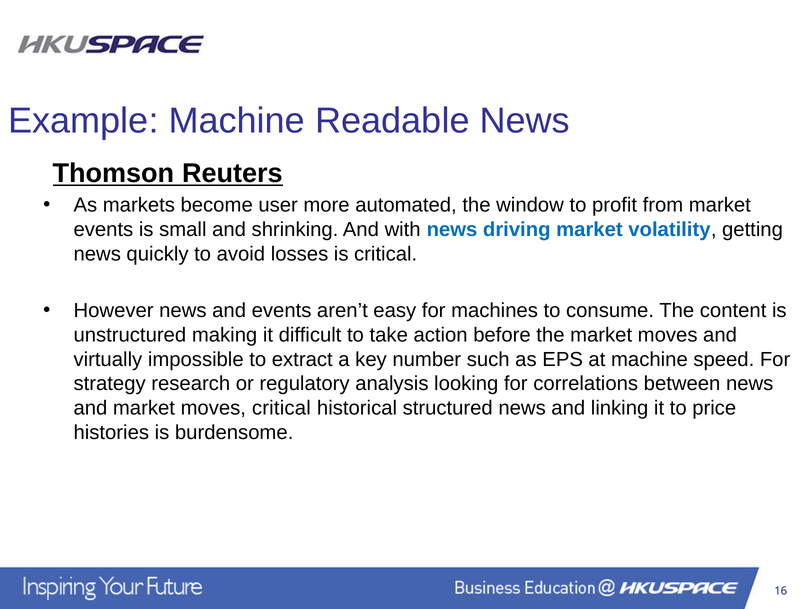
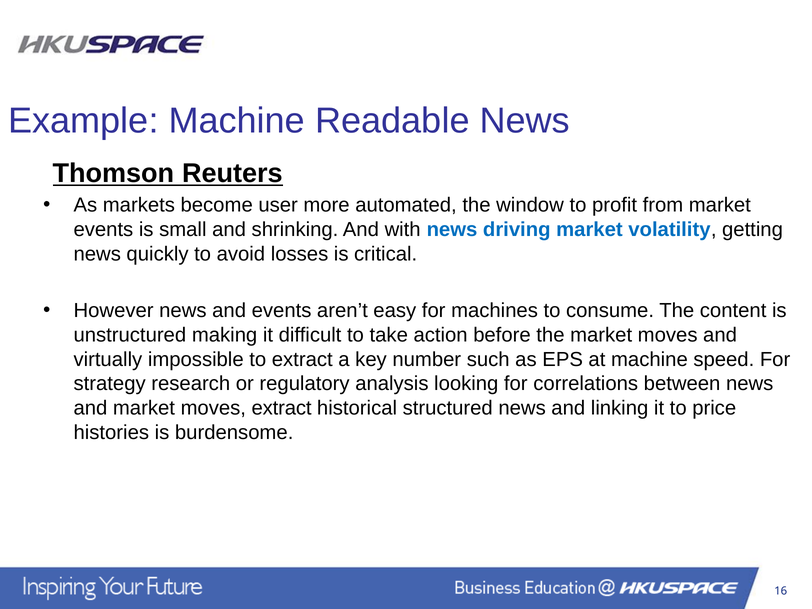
moves critical: critical -> extract (282, 408)
